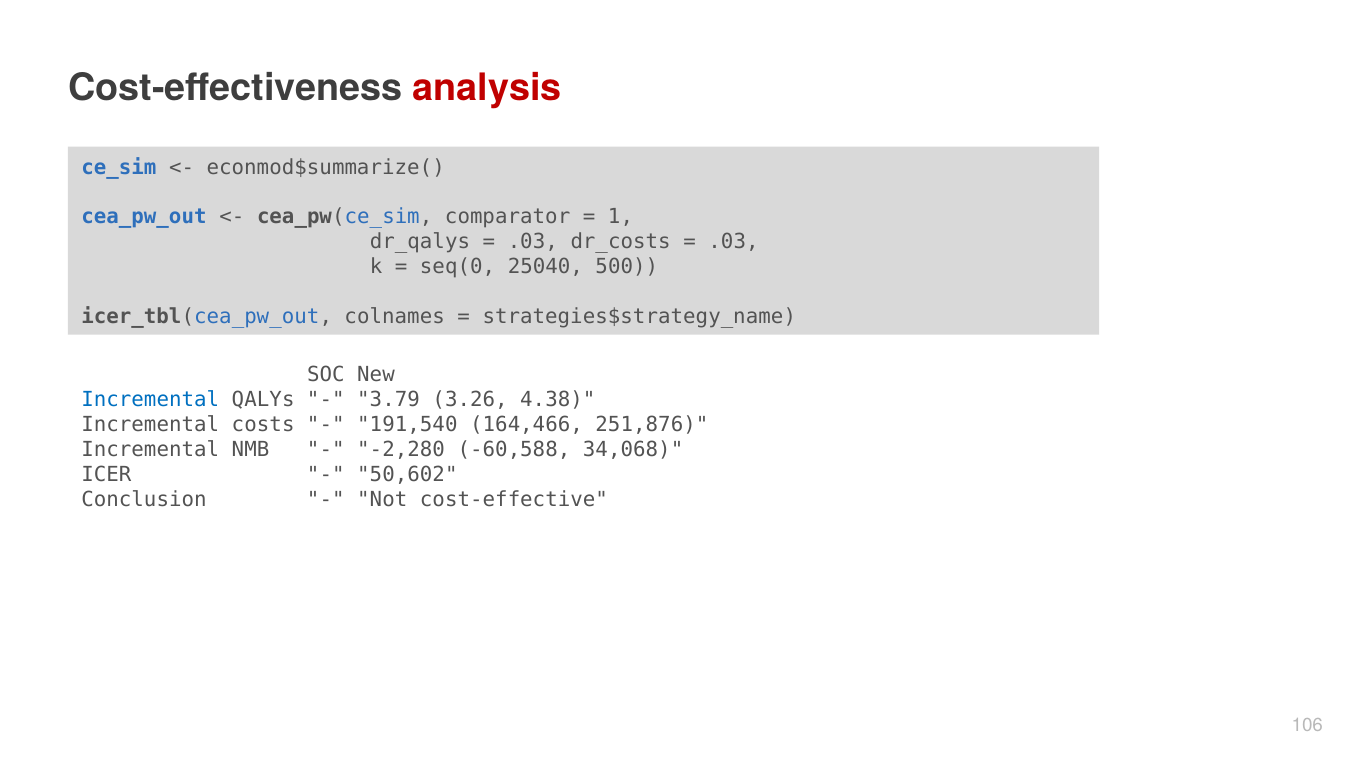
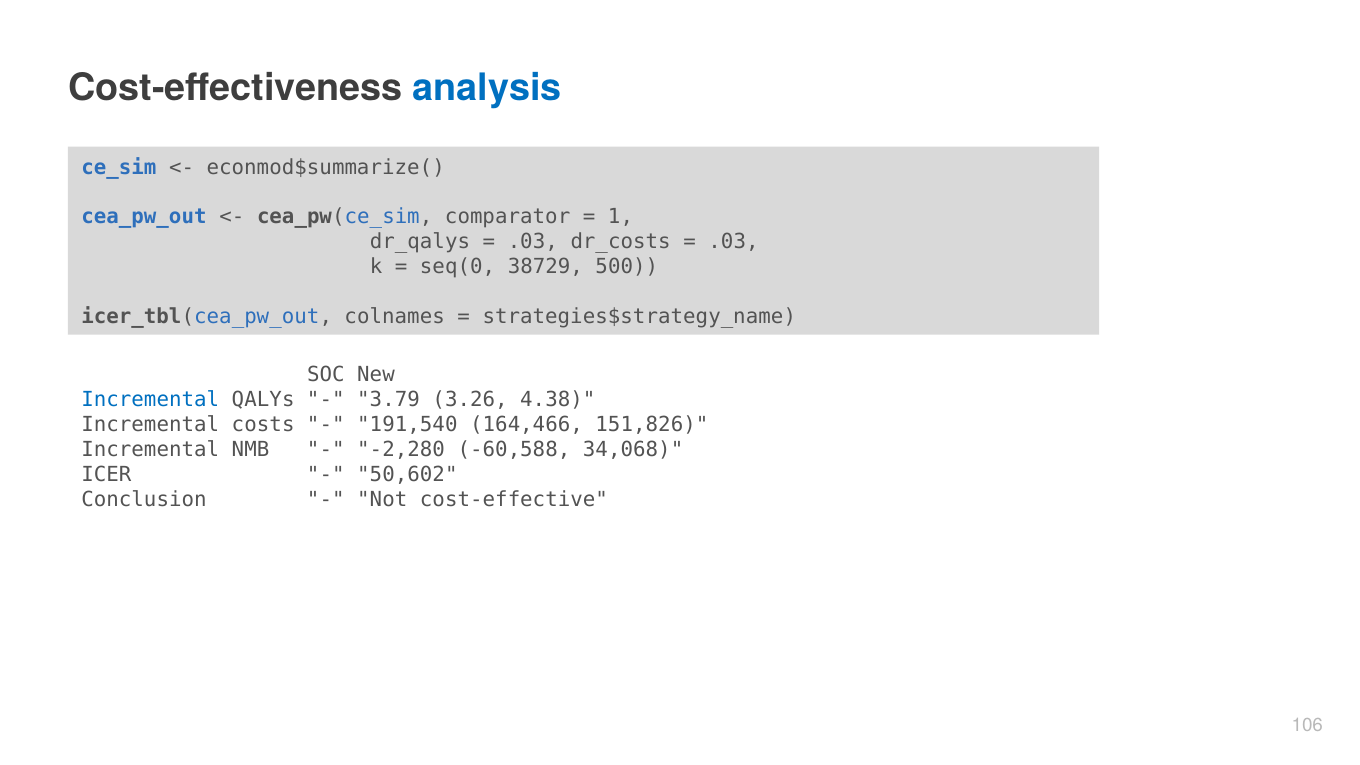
analysis colour: red -> blue (487, 88)
25040: 25040 -> 38729 (545, 267)
251,876: 251,876 -> 151,826 (652, 425)
